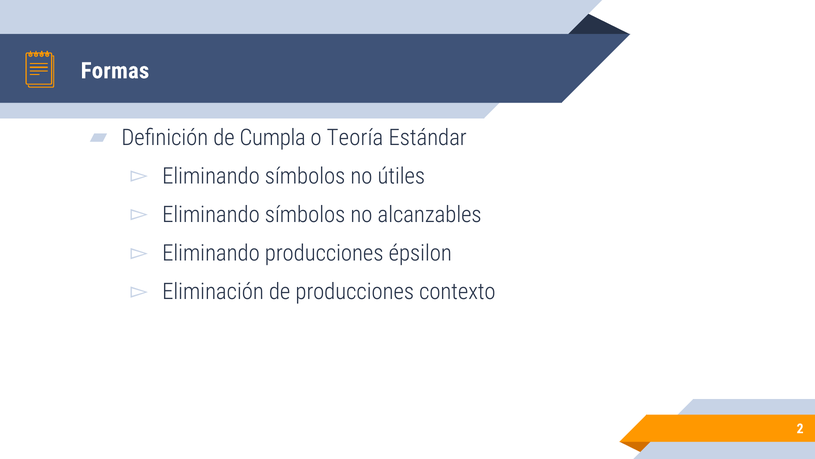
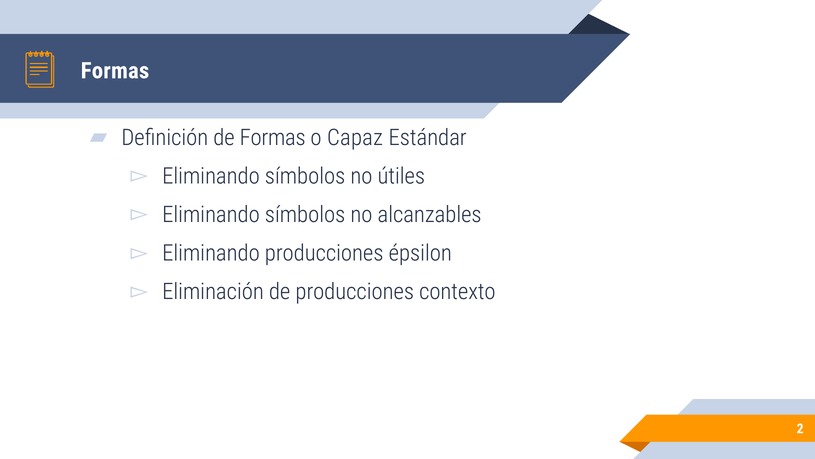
de Cumpla: Cumpla -> Formas (273, 138)
Teoría: Teoría -> Capaz (355, 138)
